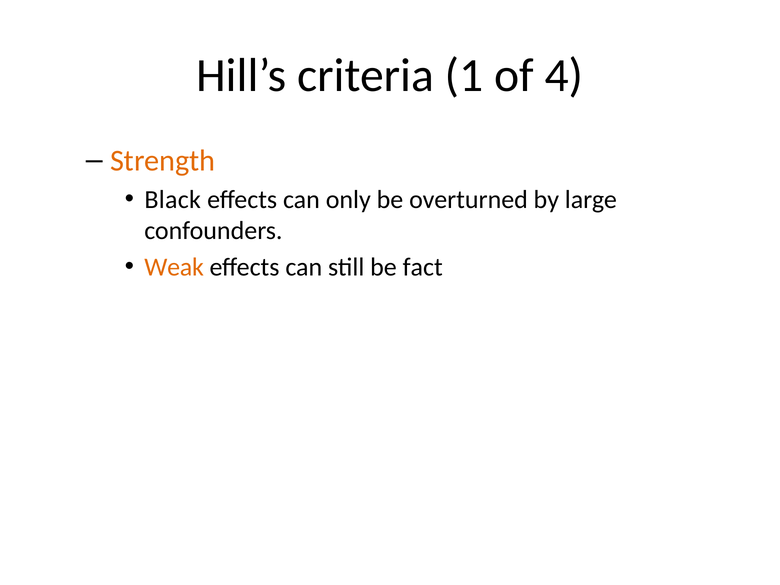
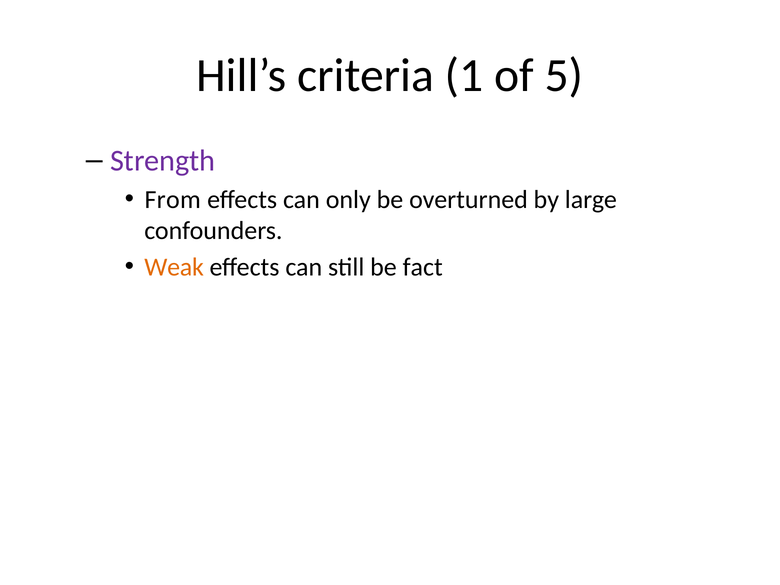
4: 4 -> 5 (564, 76)
Strength colour: orange -> purple (163, 161)
Black: Black -> From (173, 199)
